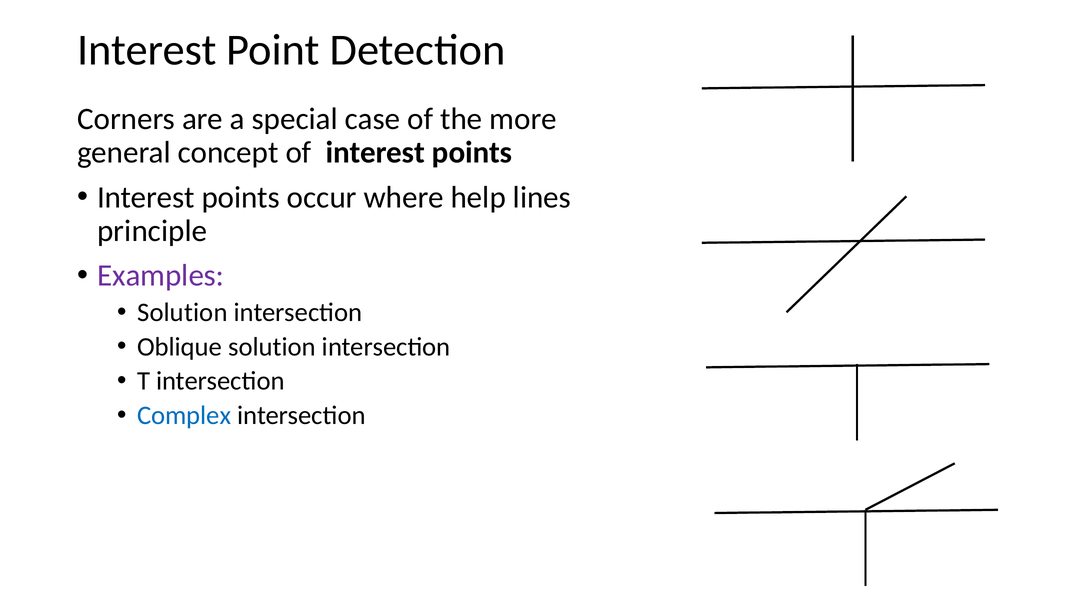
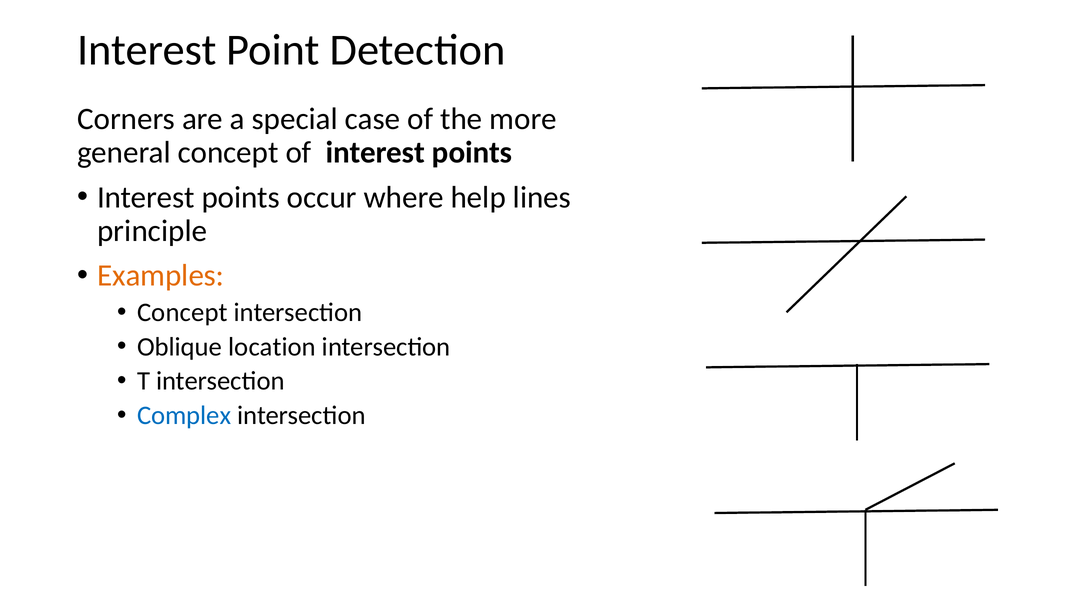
Examples colour: purple -> orange (161, 276)
Solution: Solution -> Concept (182, 313)
Oblique solution: solution -> location (272, 347)
